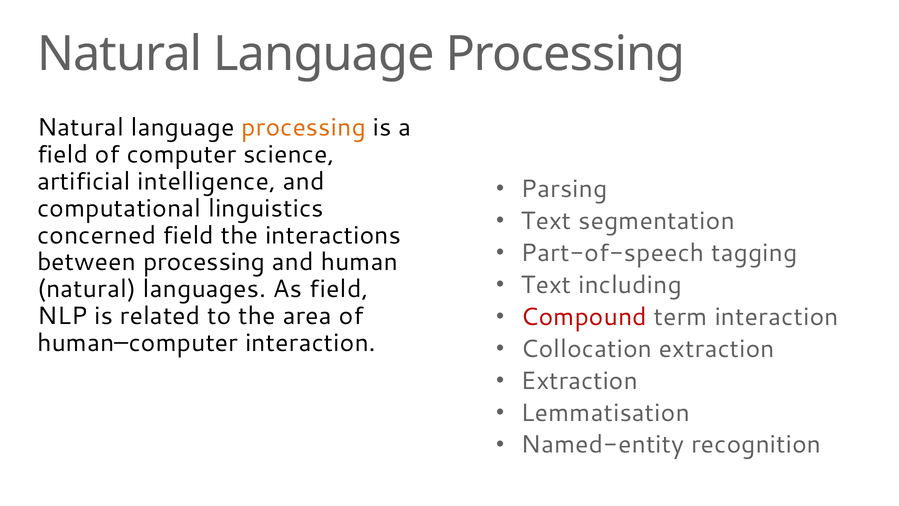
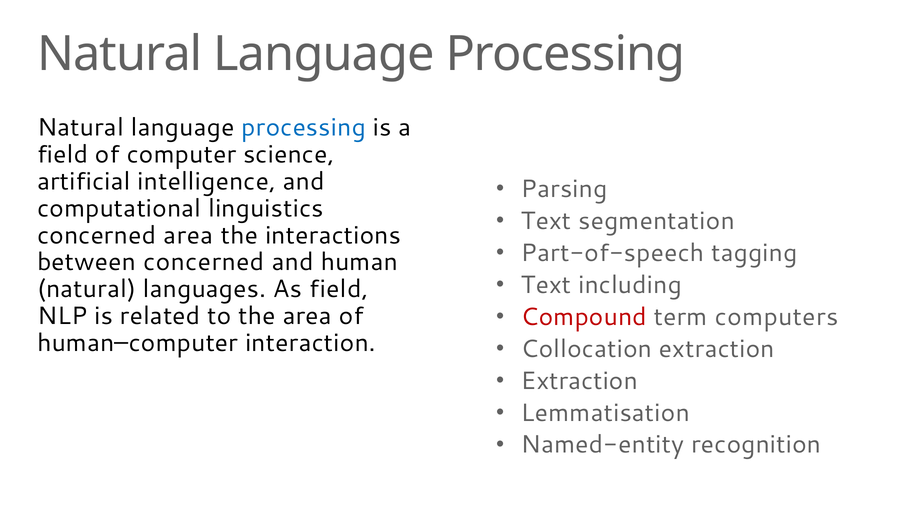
processing colour: orange -> blue (304, 127)
concerned field: field -> area (188, 235)
between processing: processing -> concerned (204, 262)
term interaction: interaction -> computers (777, 317)
